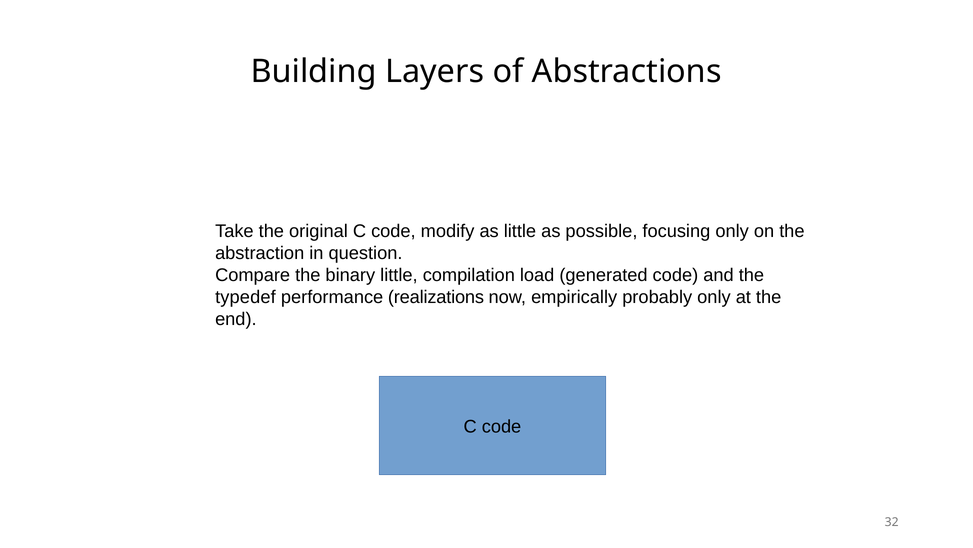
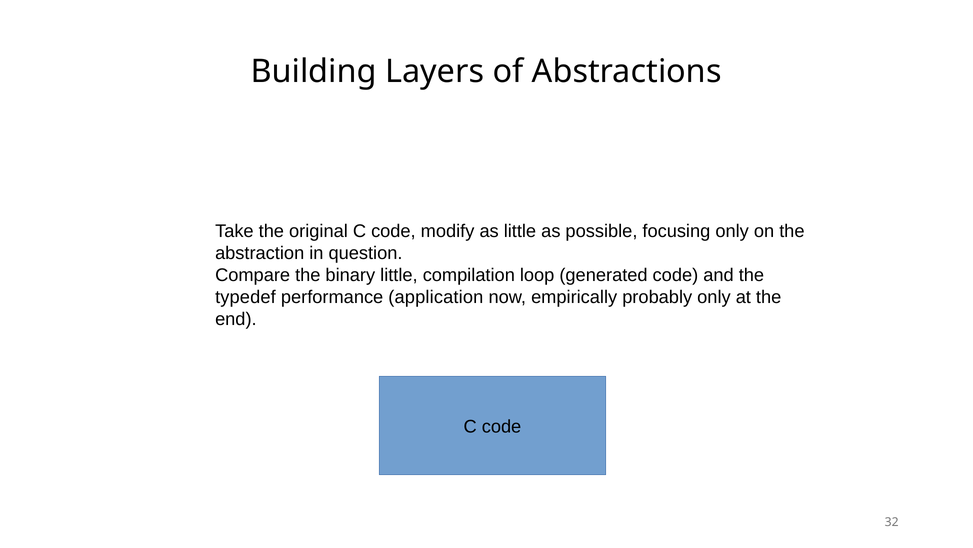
load: load -> loop (537, 275)
realizations: realizations -> application (436, 297)
